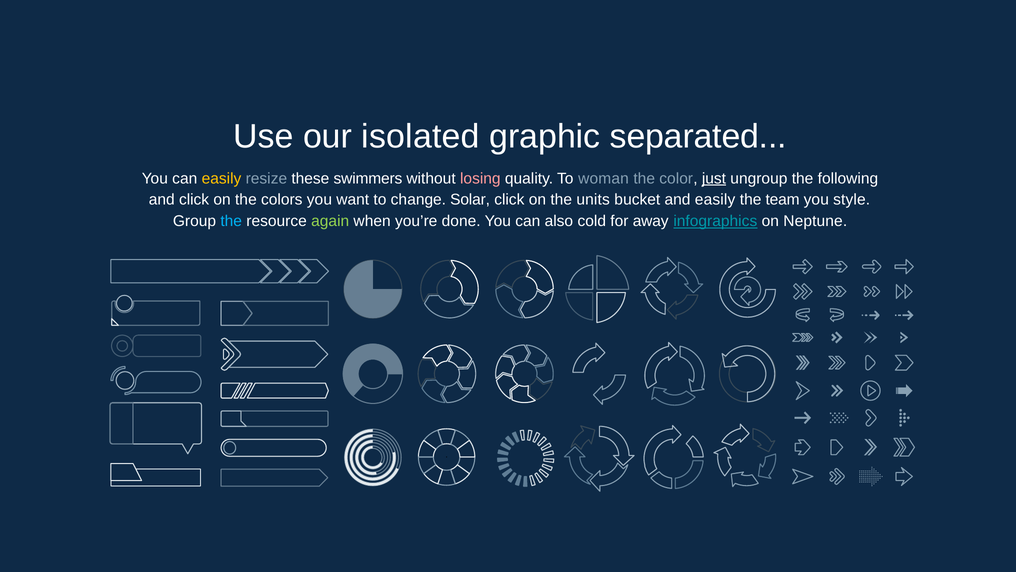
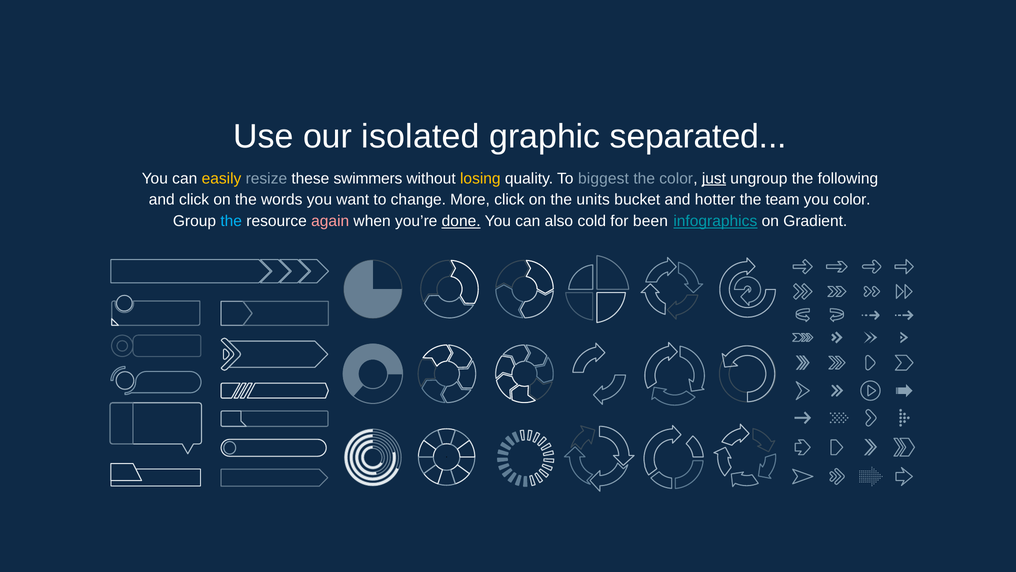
losing colour: pink -> yellow (480, 178)
woman: woman -> biggest (604, 178)
colors: colors -> words (282, 200)
Solar: Solar -> More (470, 200)
and easily: easily -> hotter (715, 200)
you style: style -> color (852, 200)
again colour: light green -> pink (330, 221)
done underline: none -> present (461, 221)
away: away -> been (650, 221)
Neptune: Neptune -> Gradient (815, 221)
